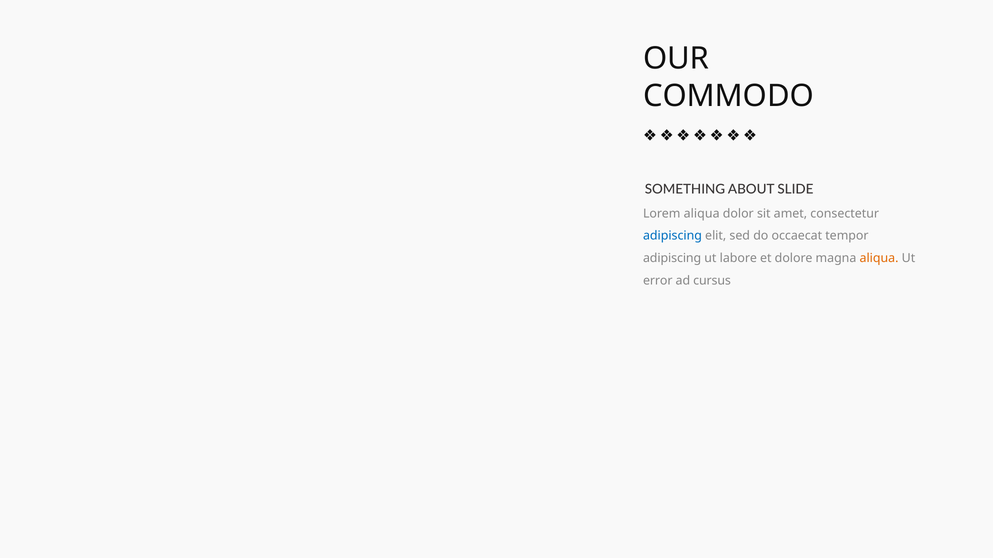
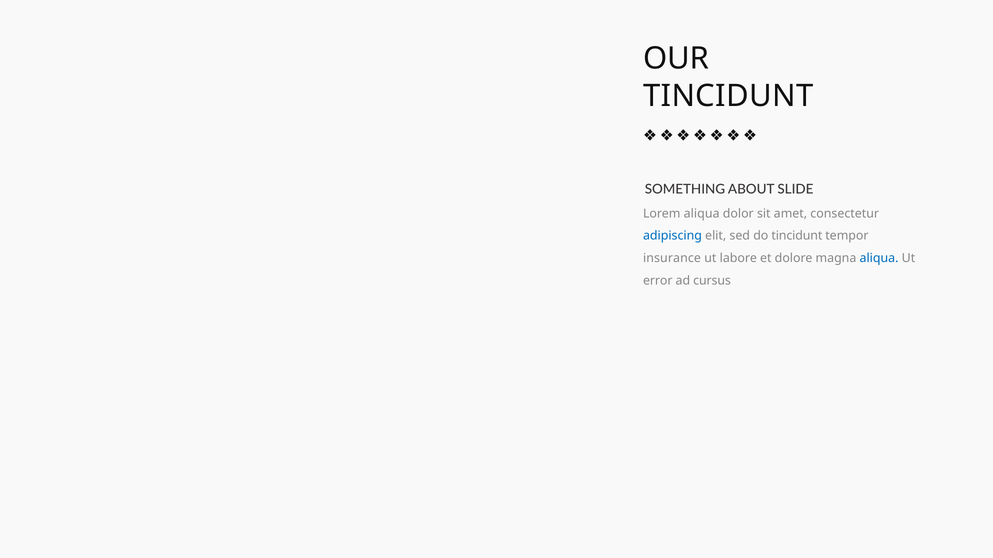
COMMODO: COMMODO -> TINCIDUNT (728, 96)
do occaecat: occaecat -> tincidunt (797, 236)
adipiscing: adipiscing -> insurance (672, 258)
aliqua colour: orange -> blue (879, 258)
